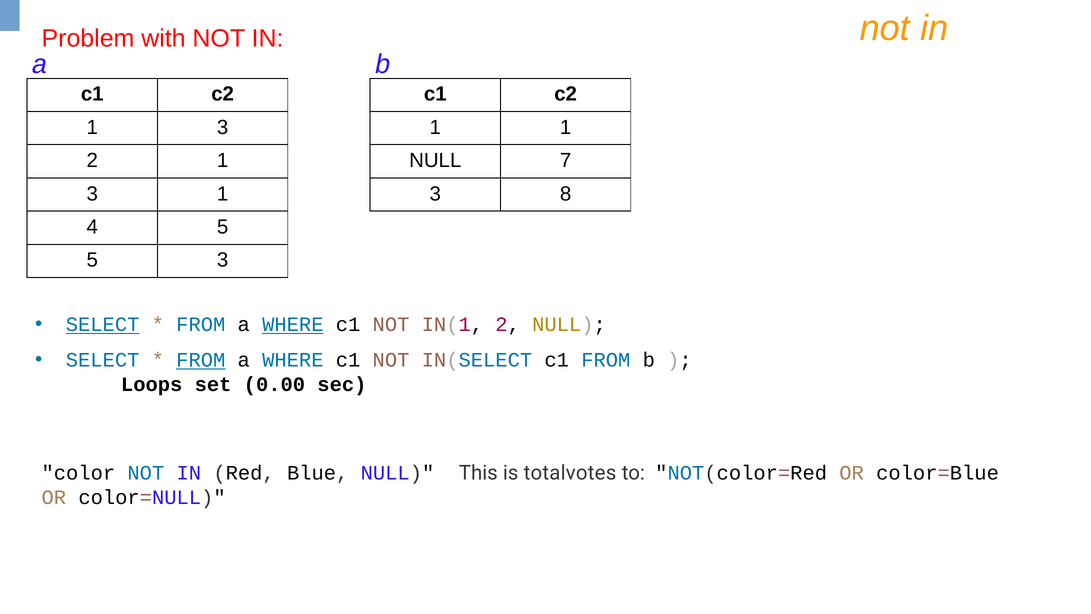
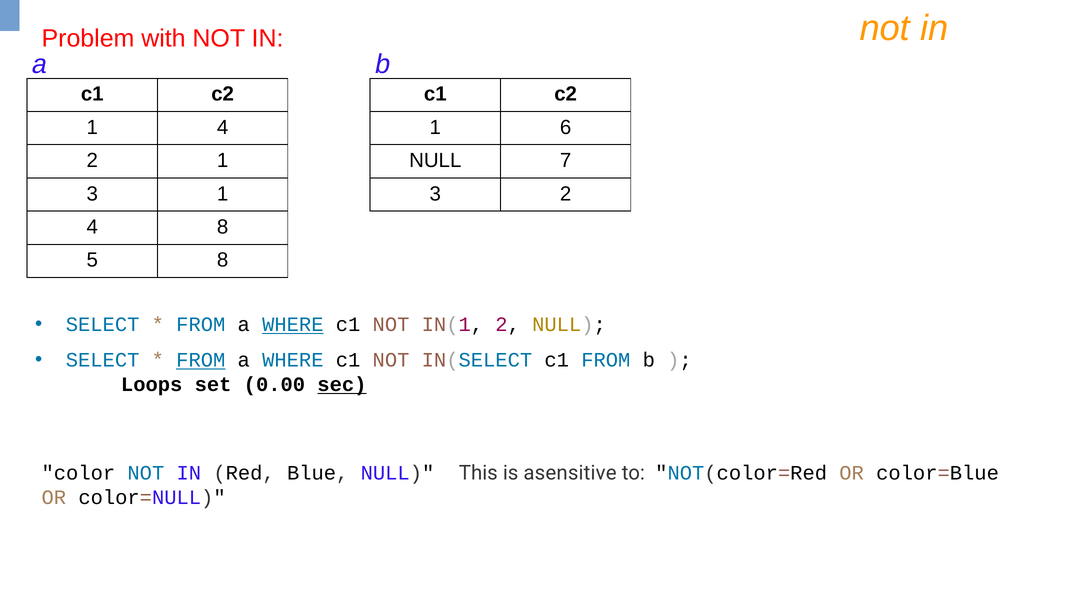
3: 3 -> 4 (223, 127)
1 1: 1 -> 6 (566, 127)
3 8: 8 -> 2 (566, 194)
4 5: 5 -> 8 (223, 227)
5 3: 3 -> 8 (223, 260)
SELECT underline: present -> none (103, 325)
sec underline: none -> present (342, 385)
totalvotes: totalvotes -> asensitive (570, 473)
